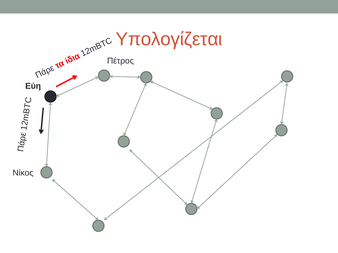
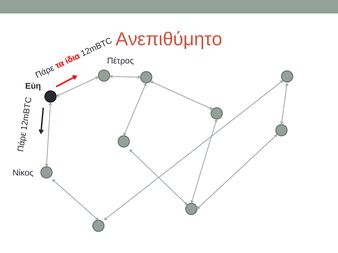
Υπολογίζεται: Υπολογίζεται -> Ανεπιθύμητο (169, 39)
